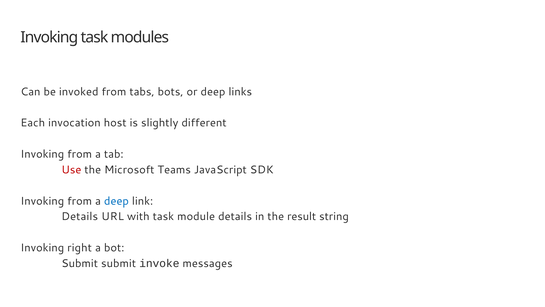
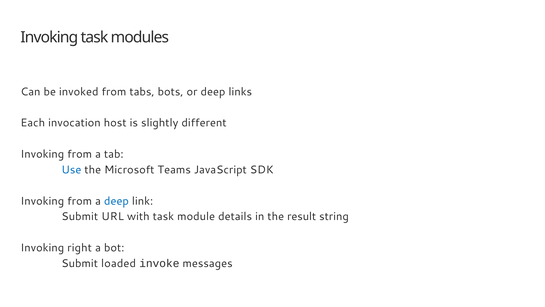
Use colour: red -> blue (71, 170)
Details: Details -> Submit (80, 216)
Submit submit: submit -> loaded (119, 263)
